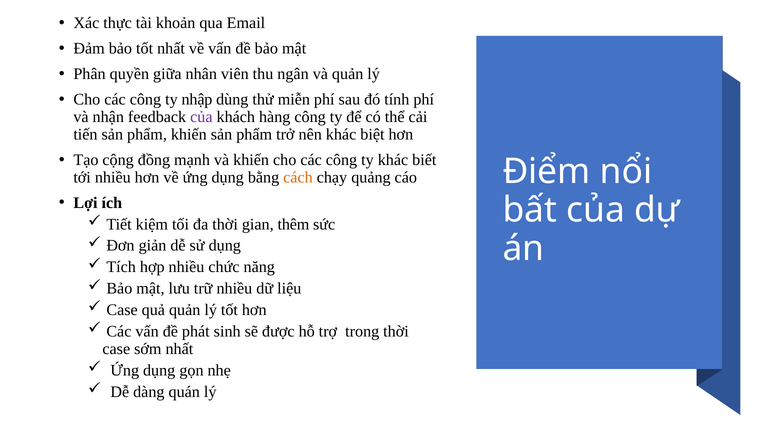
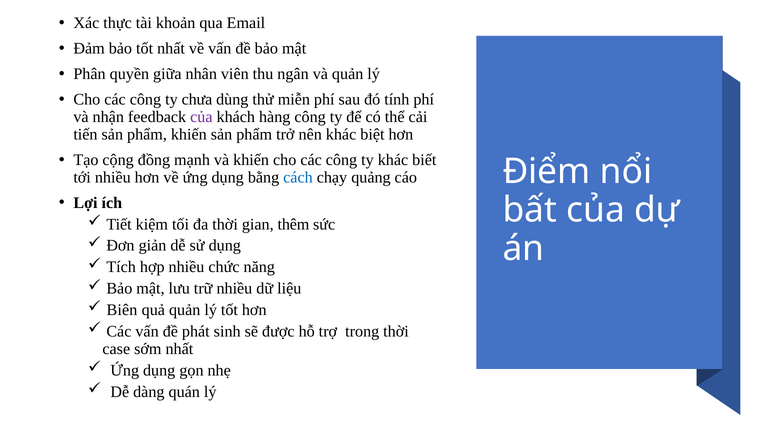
nhập: nhập -> chưa (197, 100)
cách colour: orange -> blue (298, 177)
Case: Case -> Biên (122, 310)
